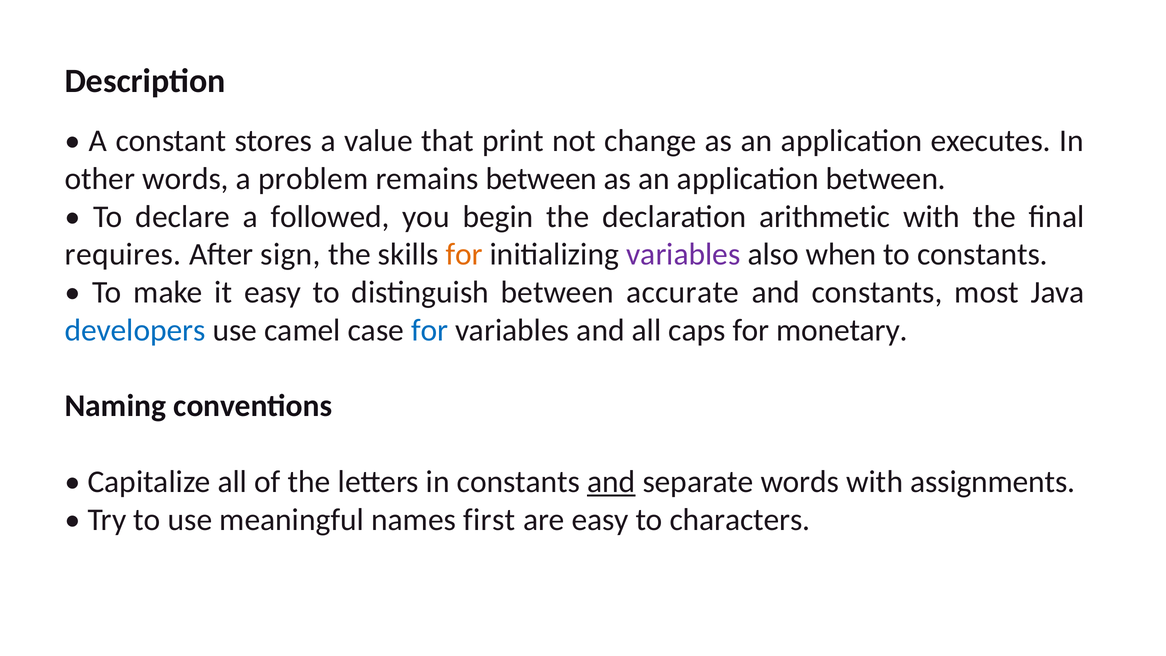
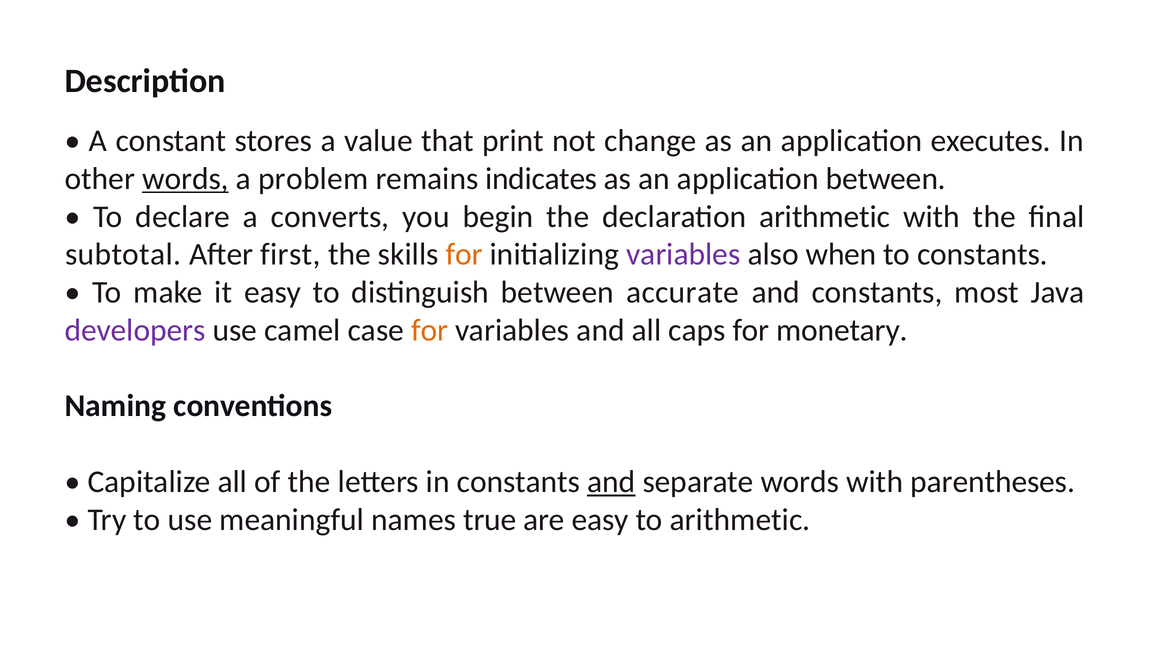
words underline: none -> present (185, 179)
remains between: between -> indicates (541, 179)
followed: followed -> converts (330, 217)
requires: requires -> subtotal (123, 254)
sign: sign -> first (290, 254)
developers colour: blue -> purple (135, 330)
for colour: blue -> orange (430, 330)
assignments: assignments -> parentheses (993, 482)
first: first -> true (490, 520)
to characters: characters -> arithmetic (740, 520)
